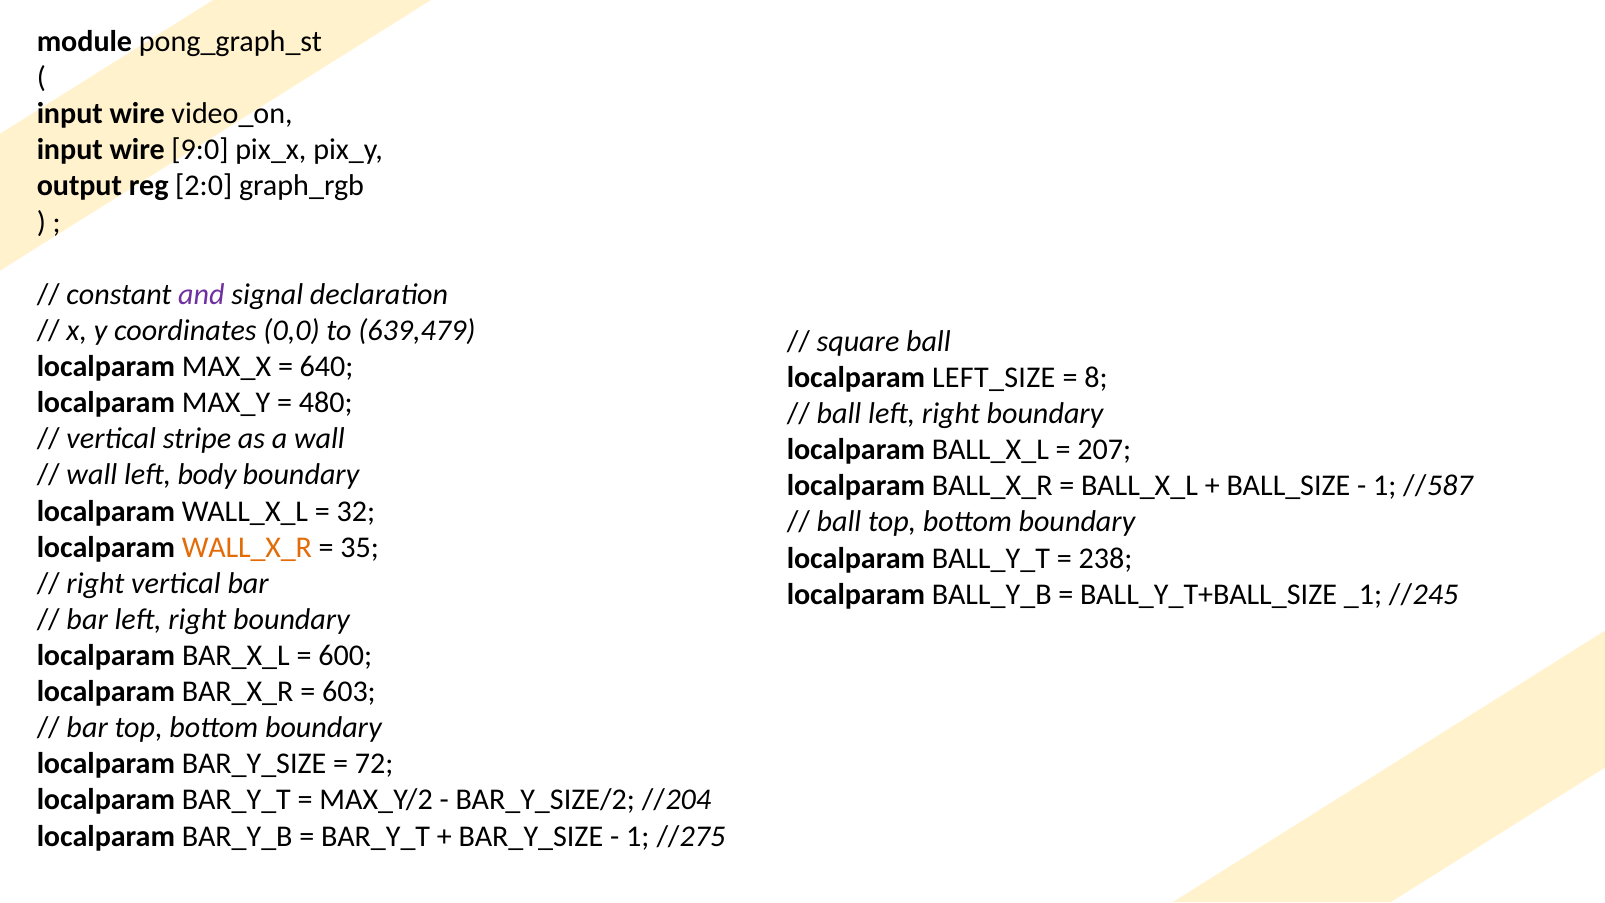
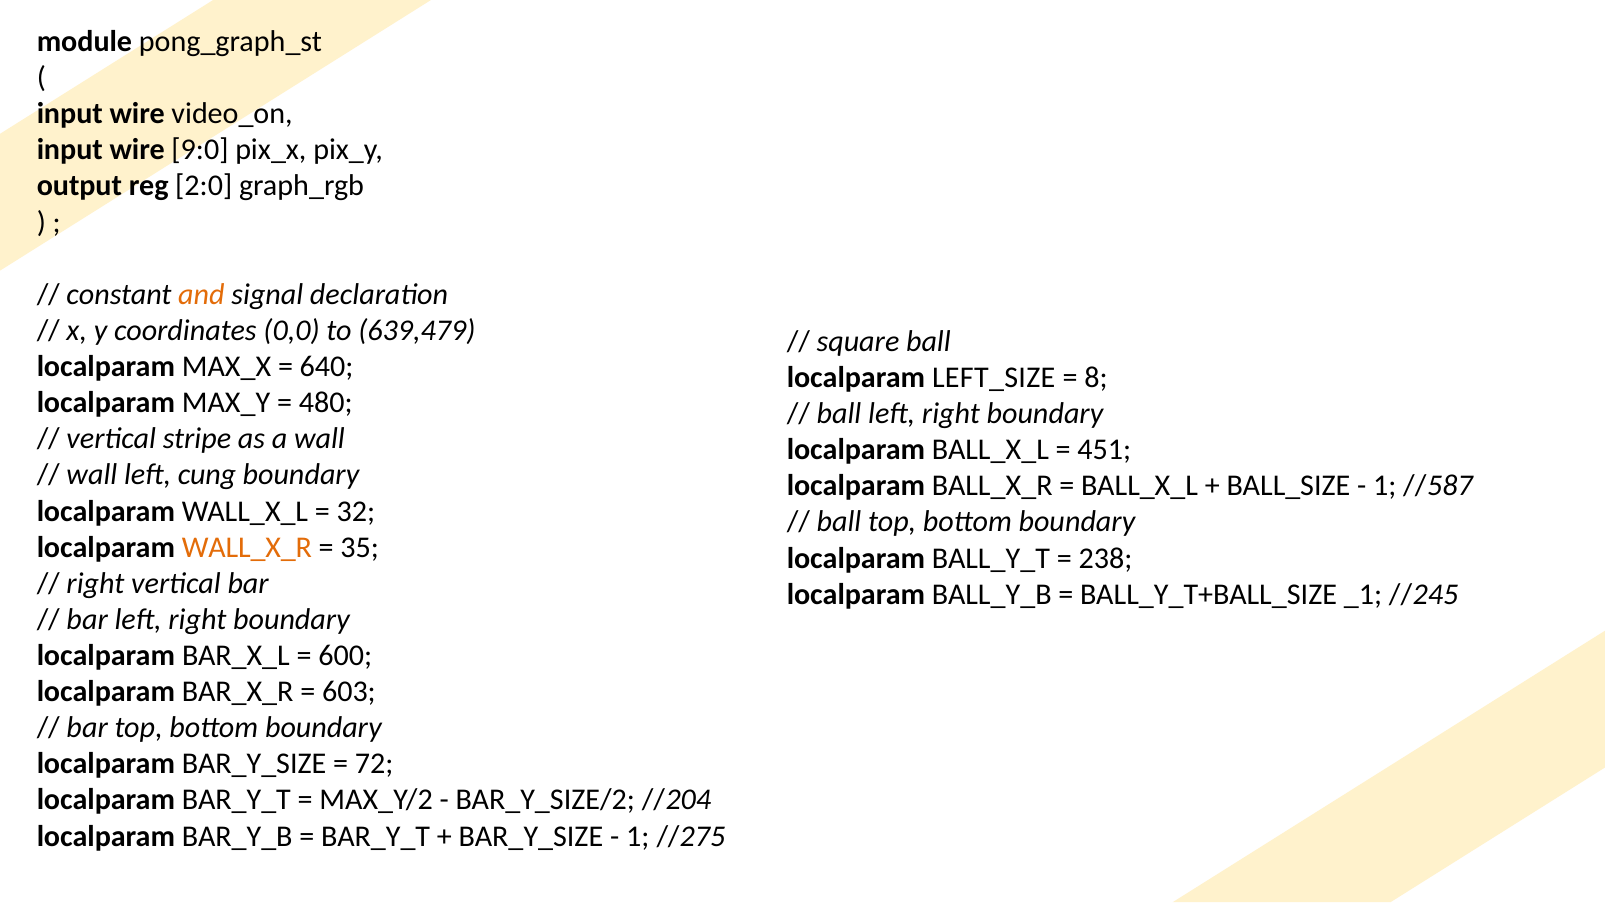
and colour: purple -> orange (201, 294)
207: 207 -> 451 (1104, 450)
body: body -> cung (207, 475)
